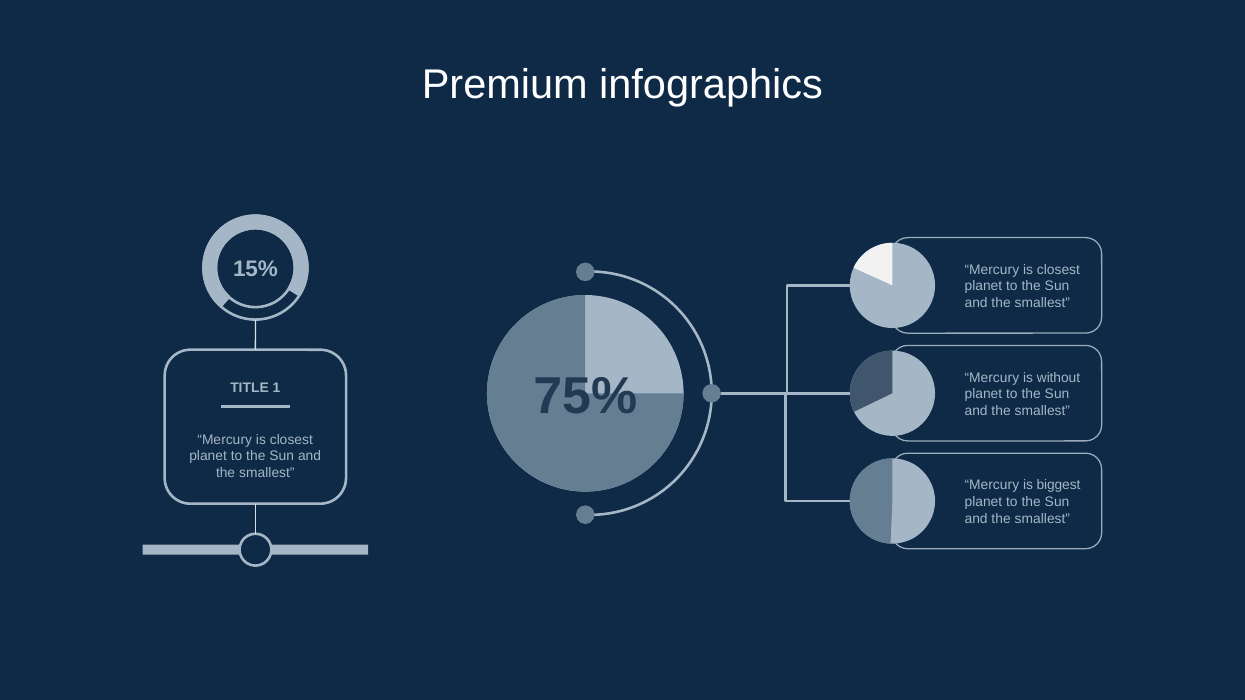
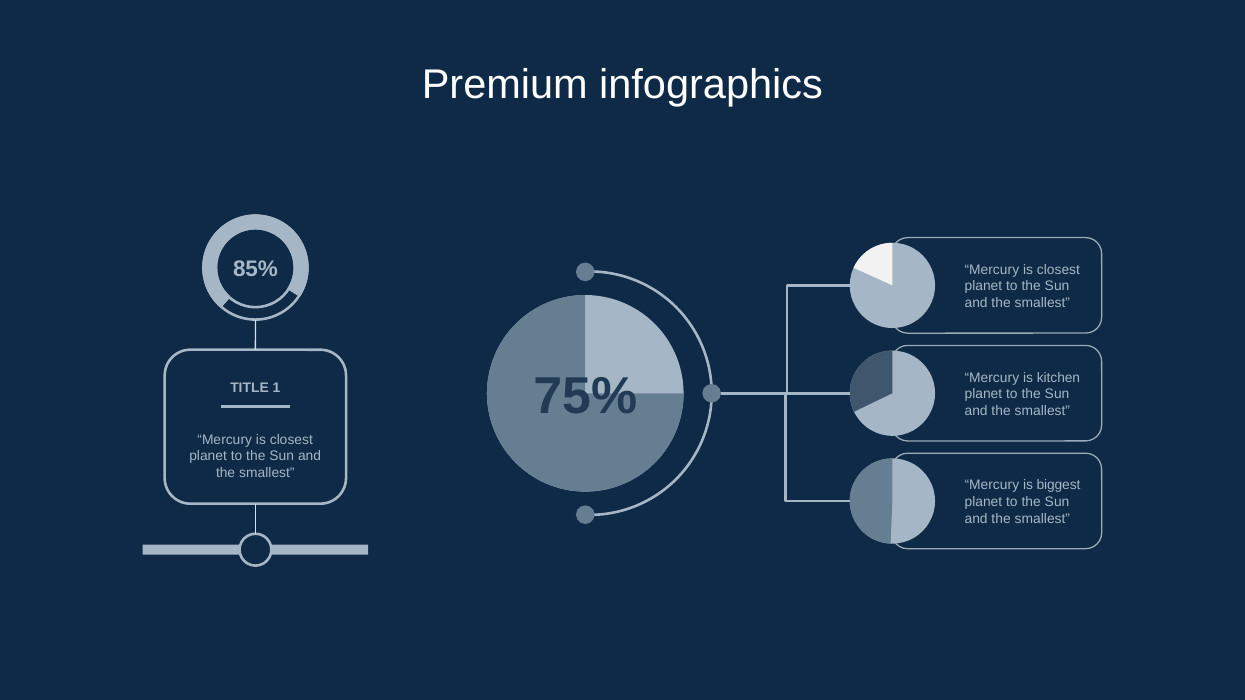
15%: 15% -> 85% (256, 269)
without: without -> kitchen (1059, 378)
